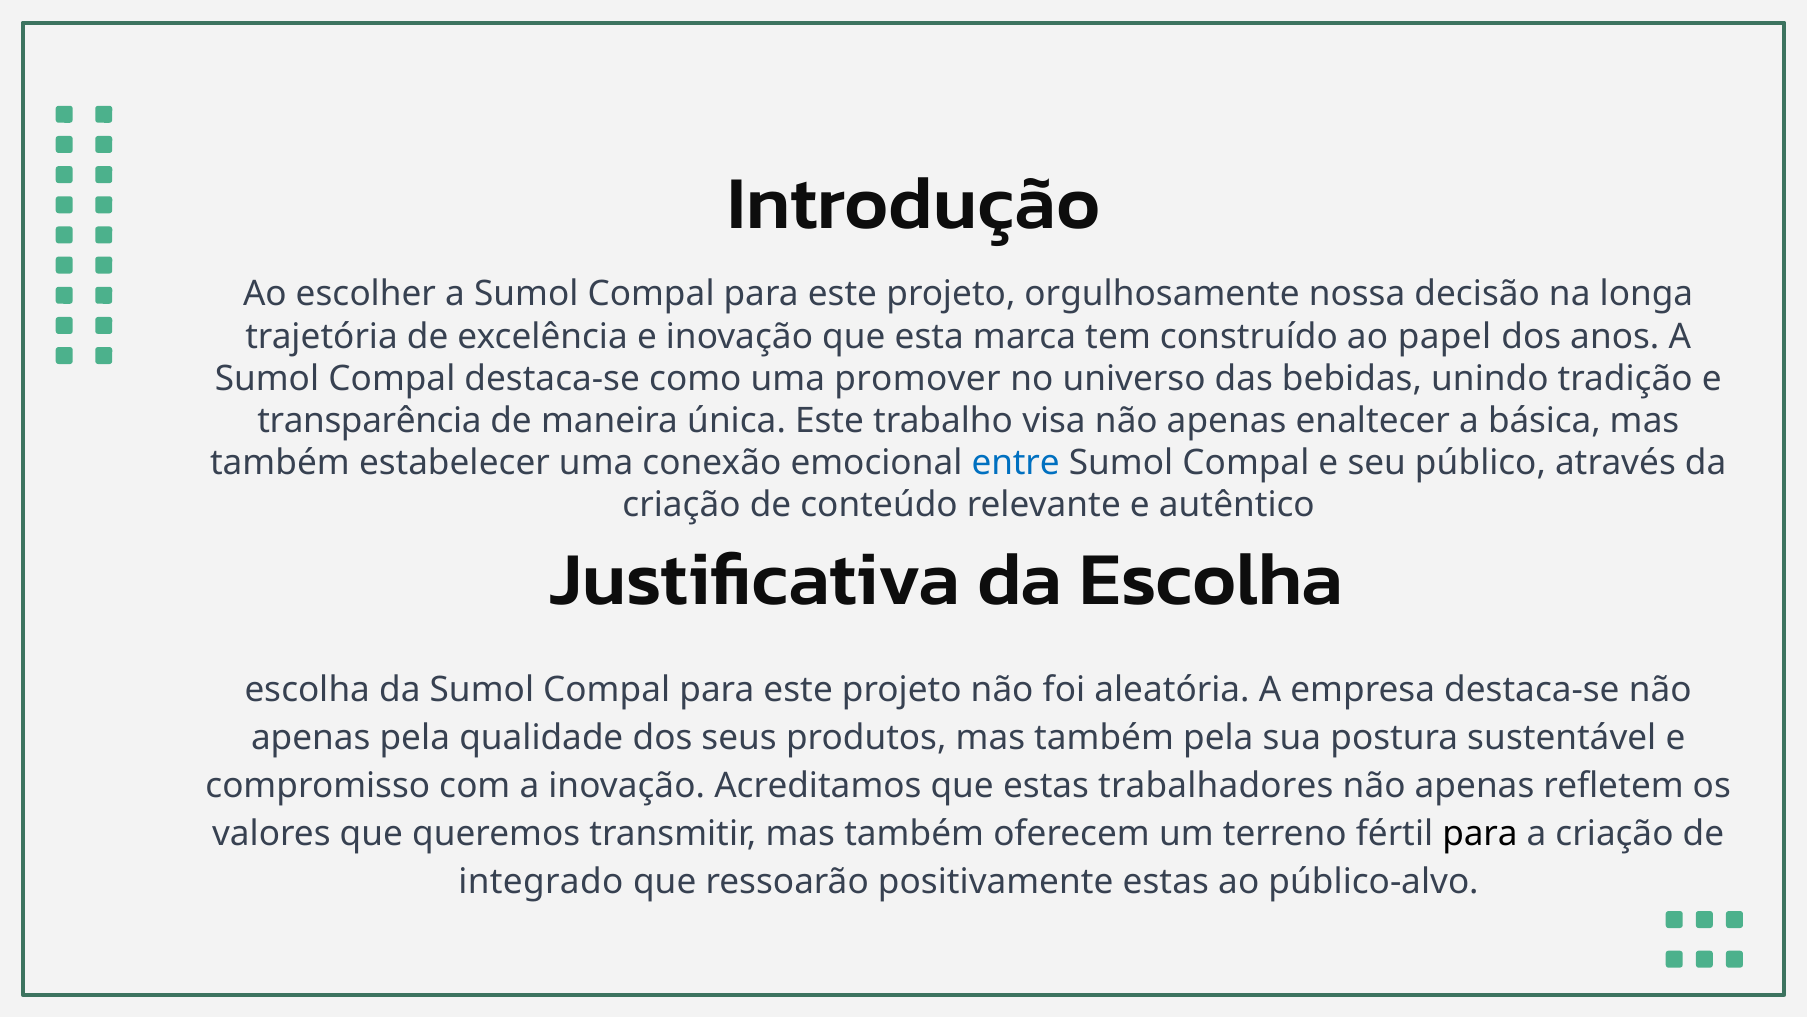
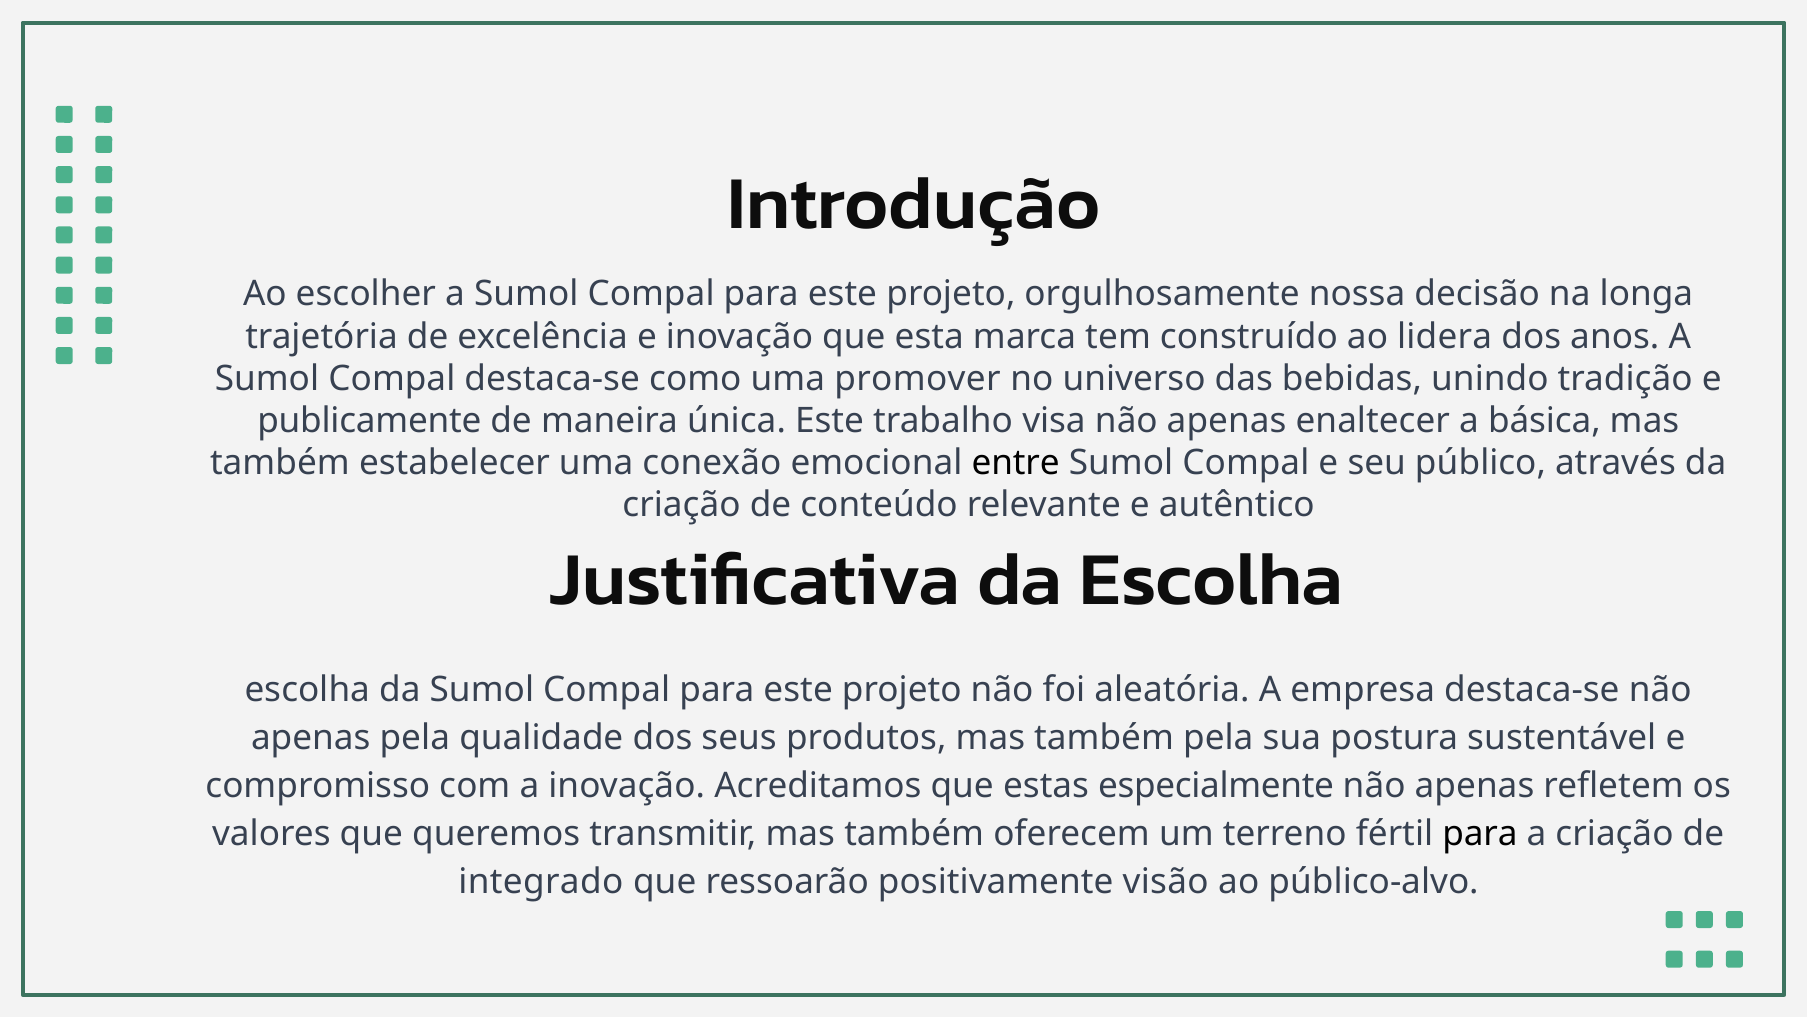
papel: papel -> lidera (1445, 336)
transparência: transparência -> publicamente (369, 421)
entre colour: blue -> black (1016, 463)
trabalhadores: trabalhadores -> especialmente (1216, 785)
positivamente estas: estas -> visão (1166, 881)
